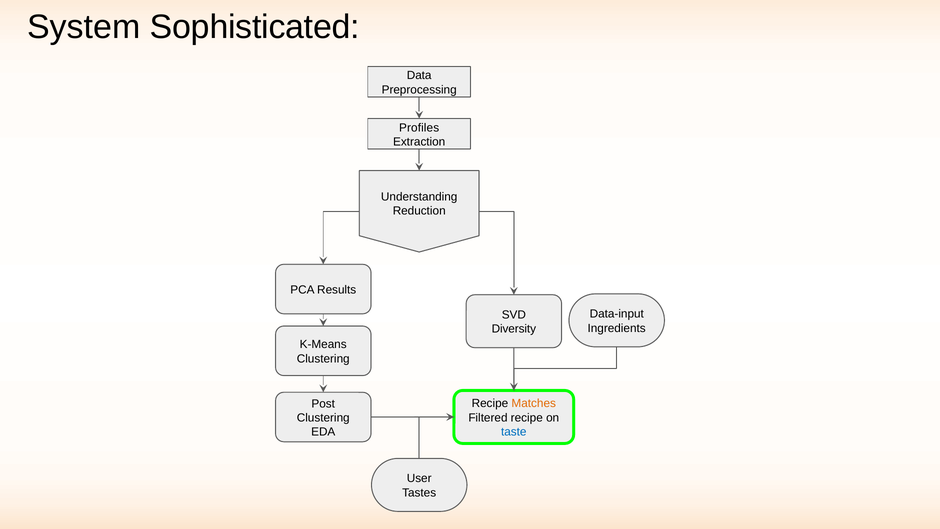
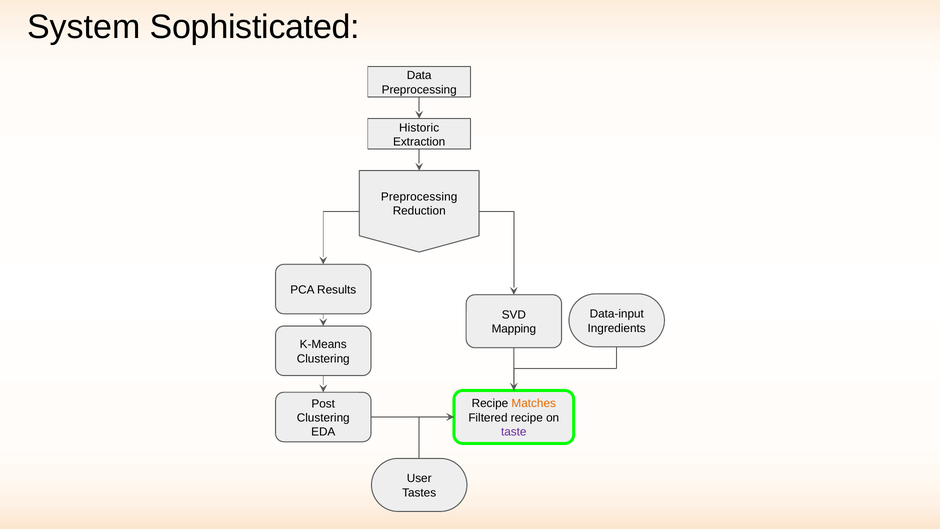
Profiles: Profiles -> Historic (419, 128)
Understanding: Understanding -> Preprocessing (419, 197)
Diversity: Diversity -> Mapping (514, 329)
taste colour: blue -> purple (514, 432)
